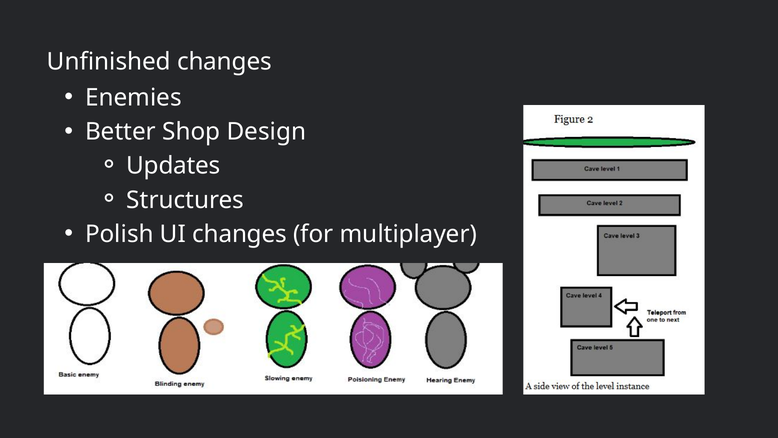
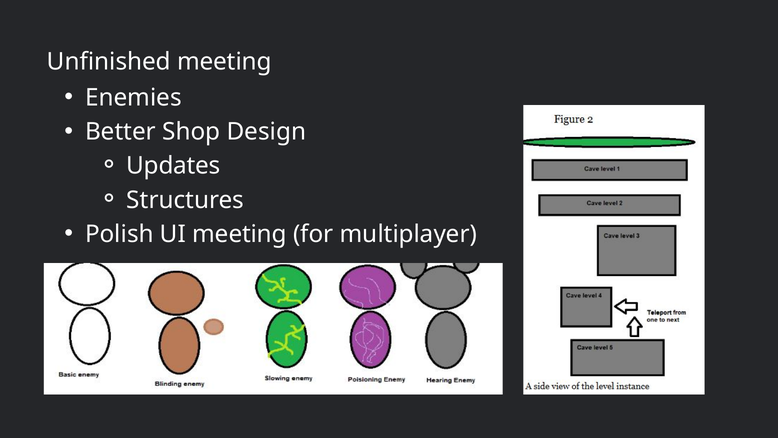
Unfinished changes: changes -> meeting (224, 62)
UI changes: changes -> meeting (240, 234)
